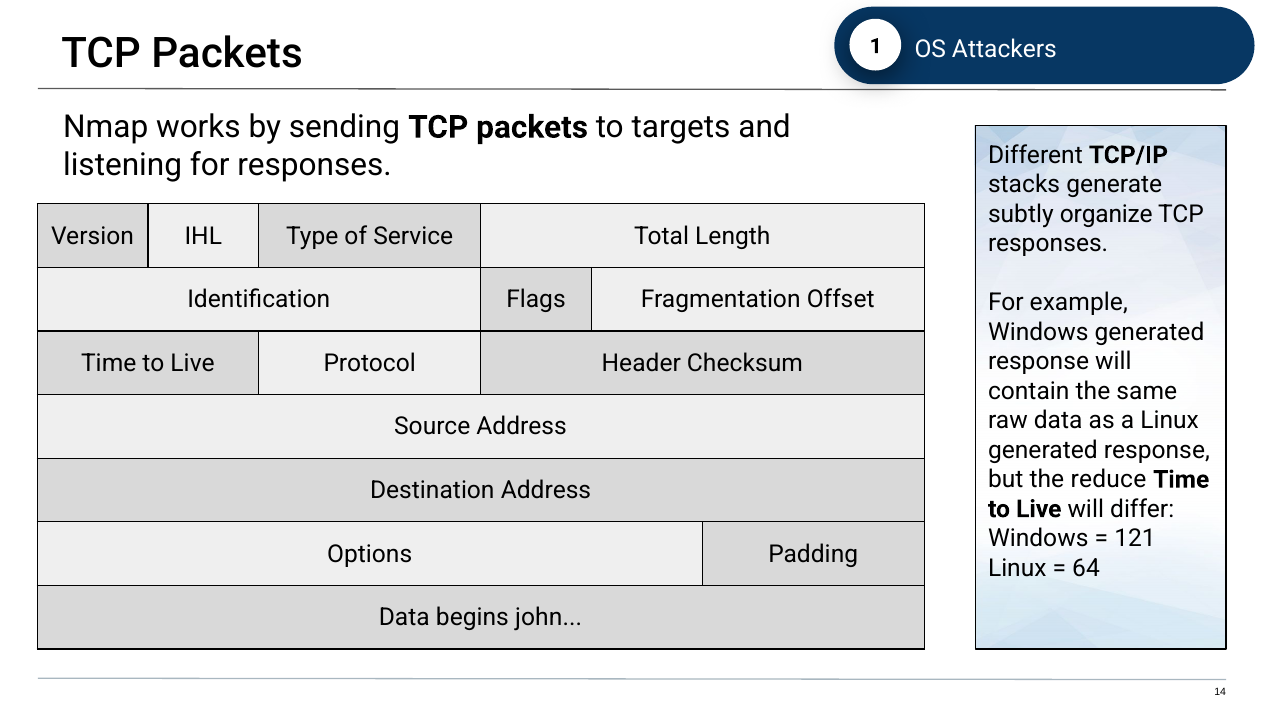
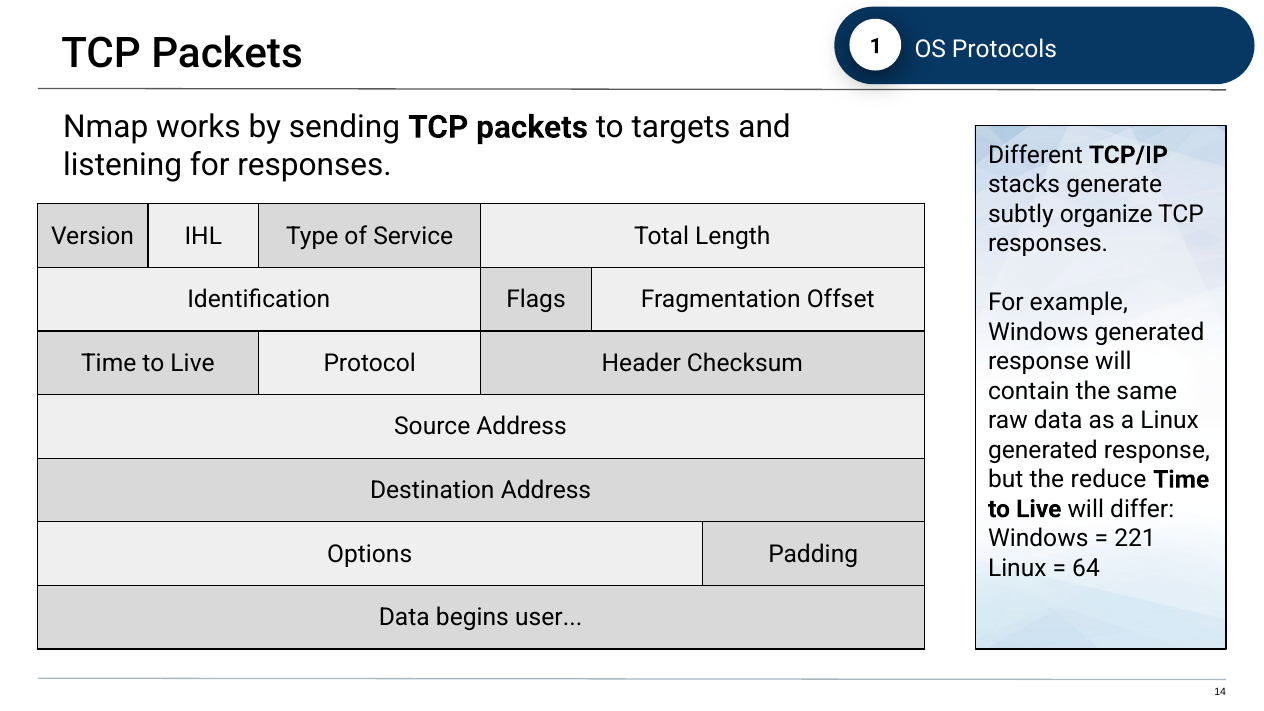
Attackers: Attackers -> Protocols (1004, 50)
121: 121 -> 221 (1135, 539)
john: john -> user (549, 618)
